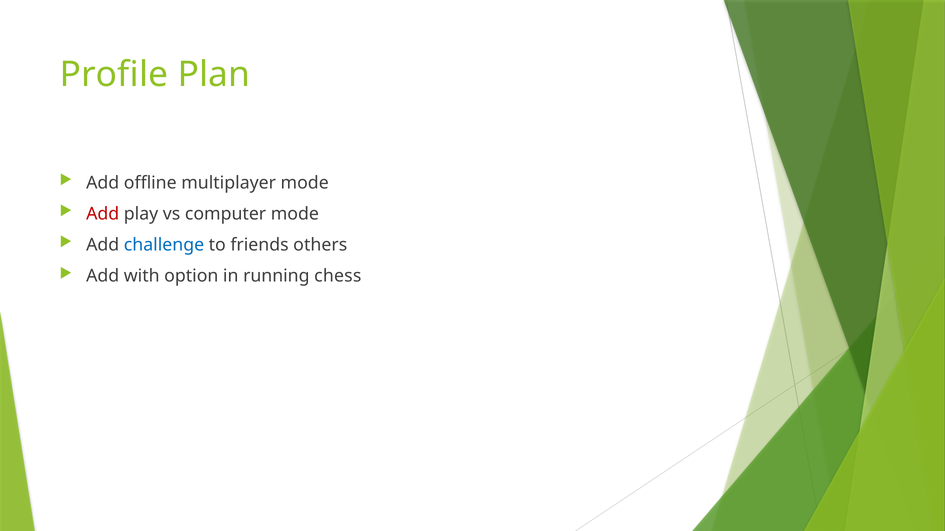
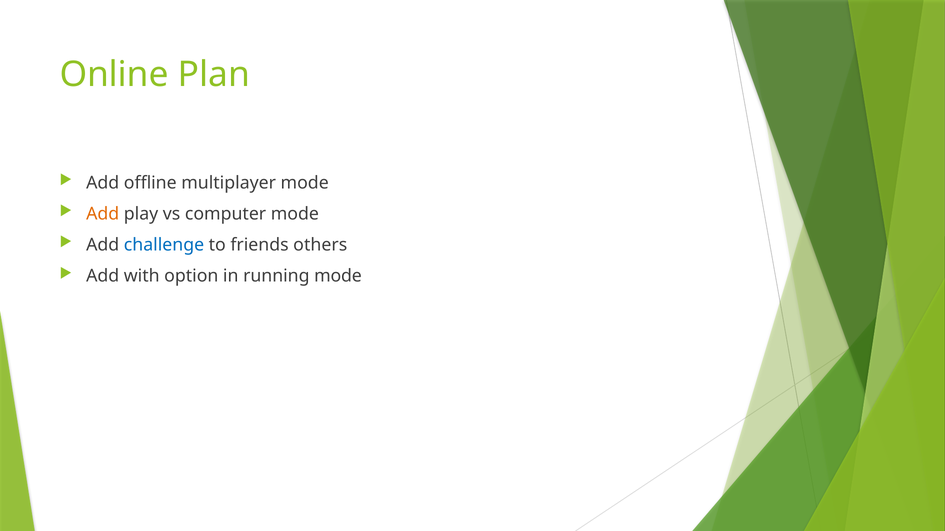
Profile: Profile -> Online (114, 75)
Add colour: red -> orange (103, 214)
running chess: chess -> mode (338, 276)
